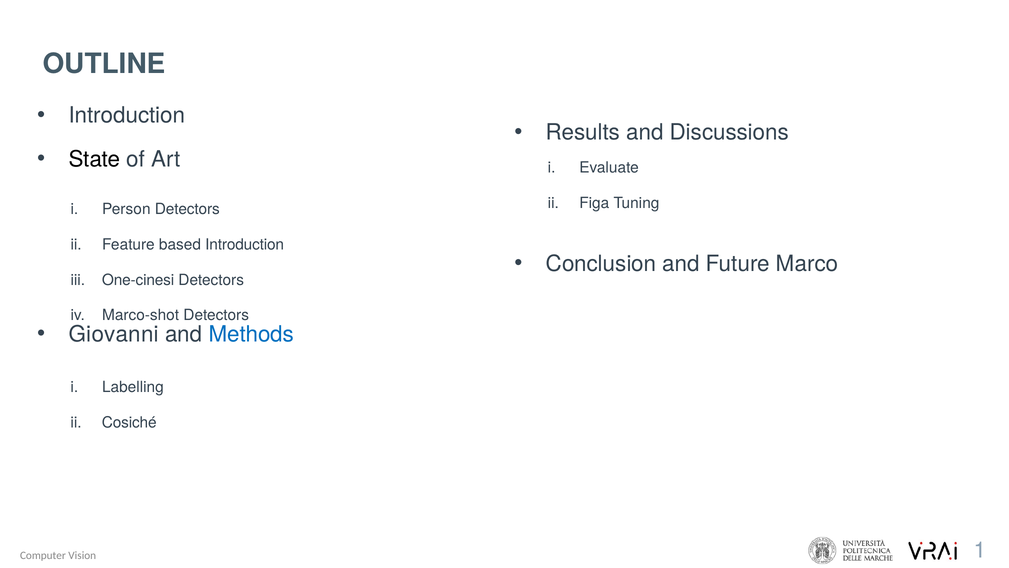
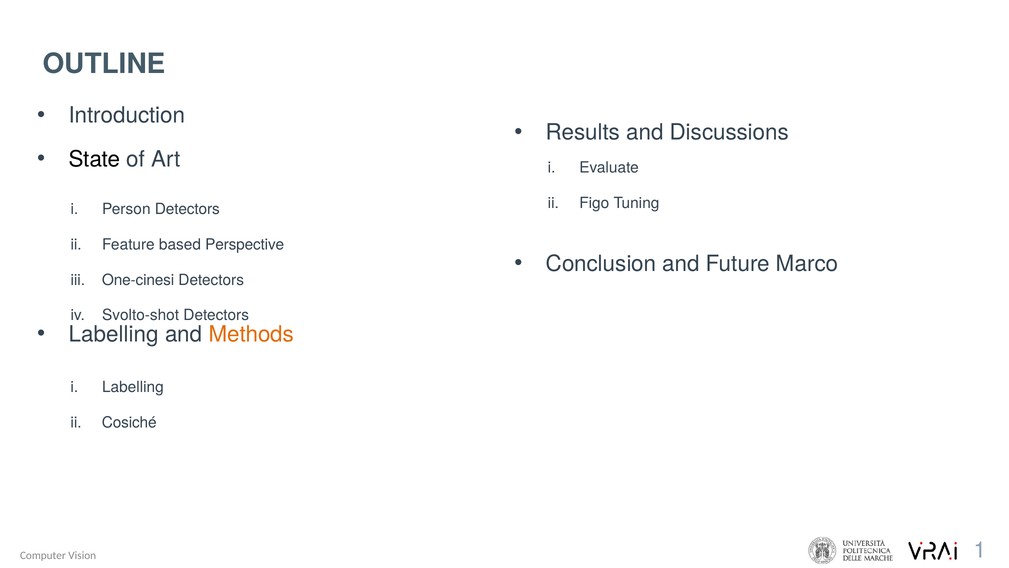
Figa: Figa -> Figo (594, 203)
based Introduction: Introduction -> Perspective (245, 245)
Marco-shot: Marco-shot -> Svolto-shot (141, 315)
Giovanni: Giovanni -> Labelling (114, 334)
Methods colour: blue -> orange (251, 334)
